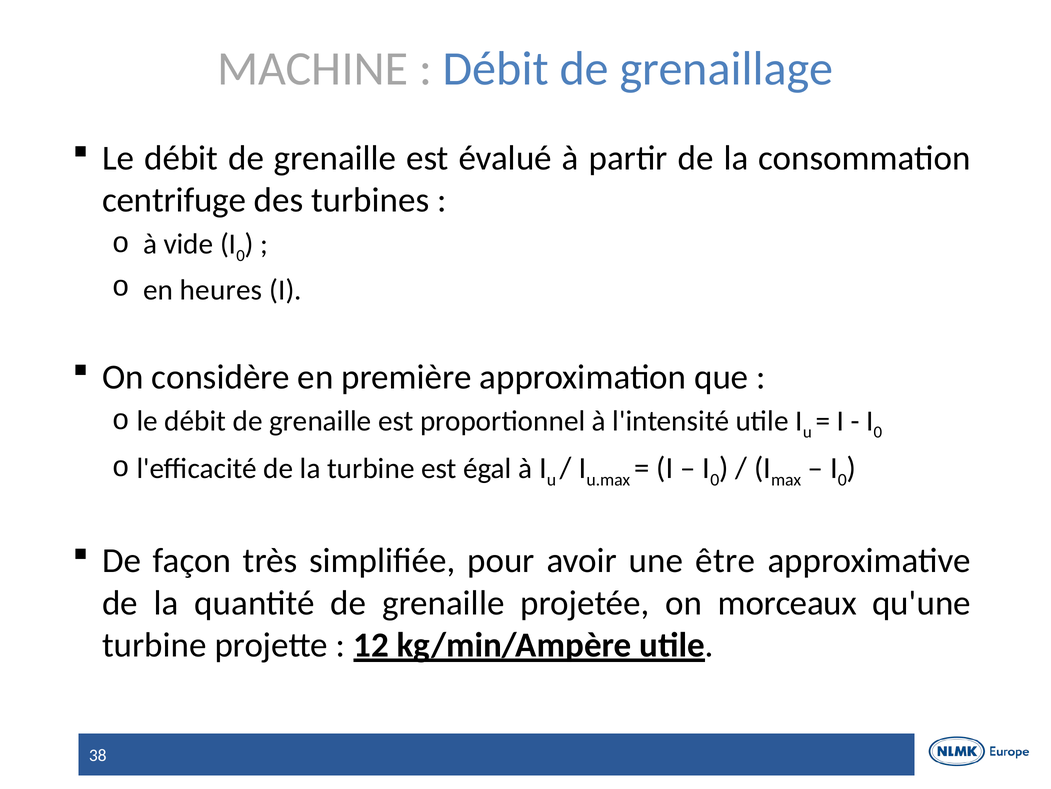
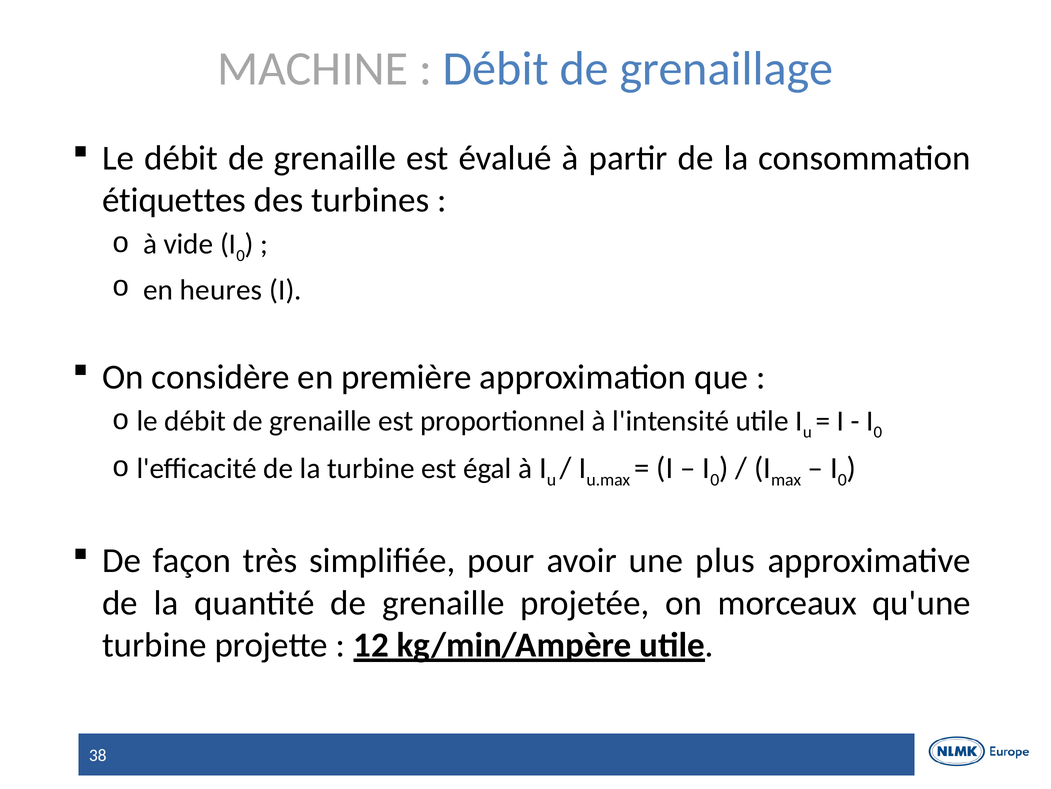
centrifuge: centrifuge -> étiquettes (174, 200)
être: être -> plus (725, 560)
